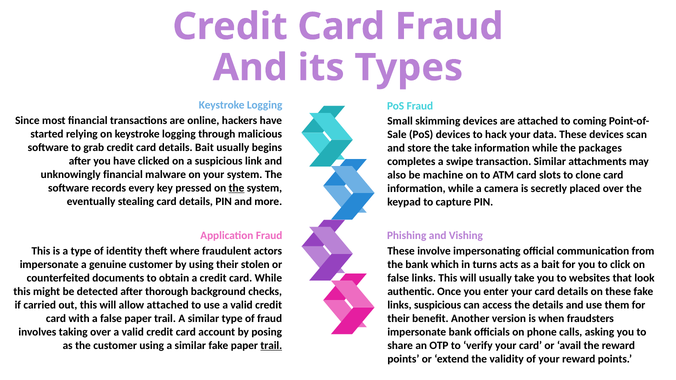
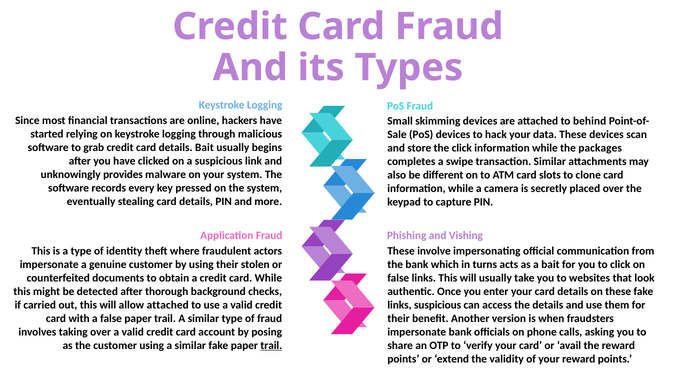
coming: coming -> behind (590, 121)
the take: take -> click (462, 148)
unknowingly financial: financial -> provides (123, 175)
machine: machine -> different (443, 175)
the underline: present -> none (237, 188)
